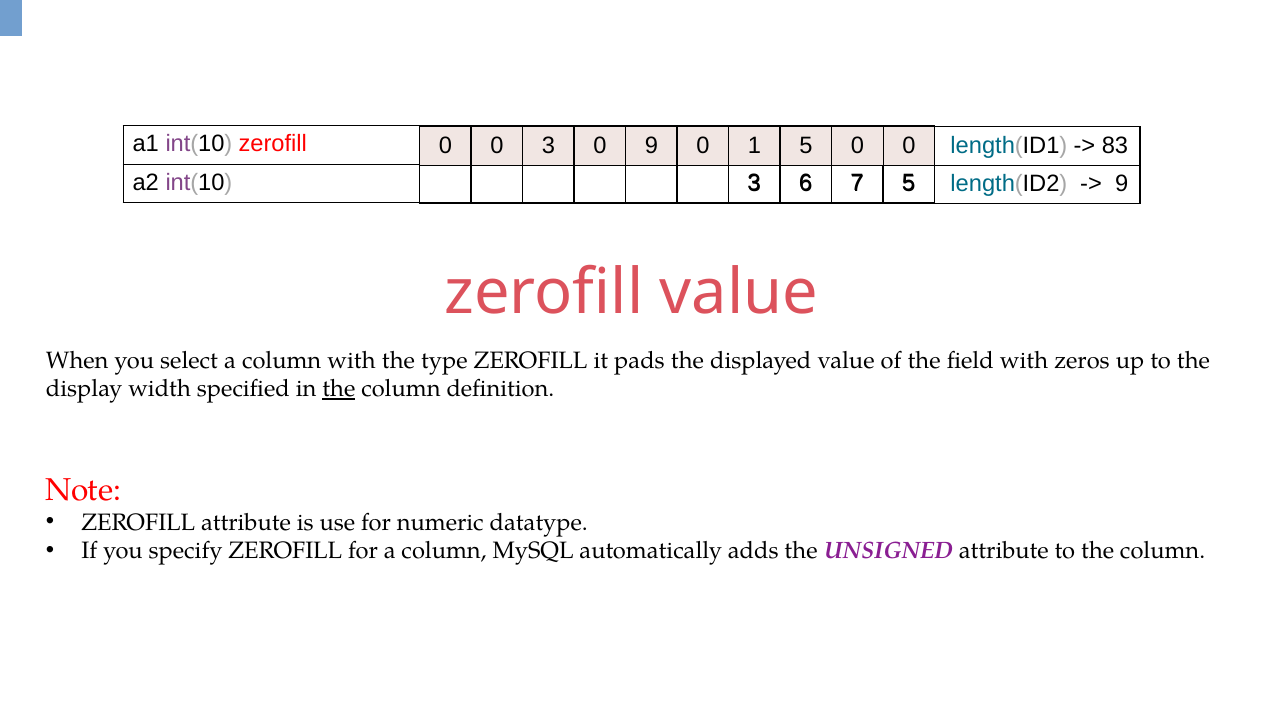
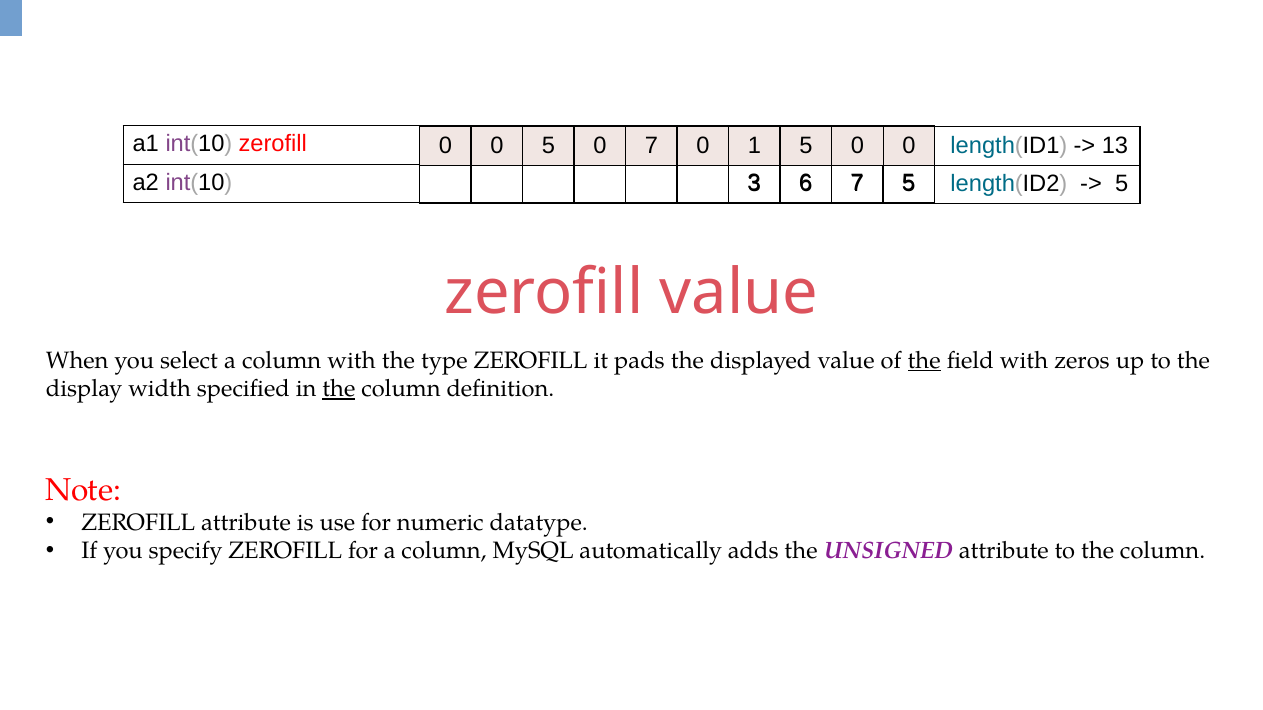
0 3: 3 -> 5 (548, 145)
0 9: 9 -> 7 (651, 145)
83: 83 -> 13 (1115, 145)
9: 9 -> 5 (1122, 184)
the underline: none -> present (924, 361)
